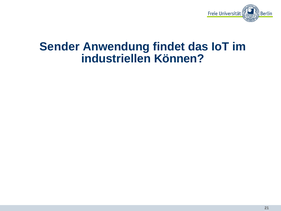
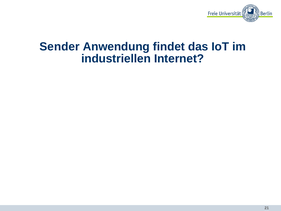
Können: Können -> Internet (179, 59)
